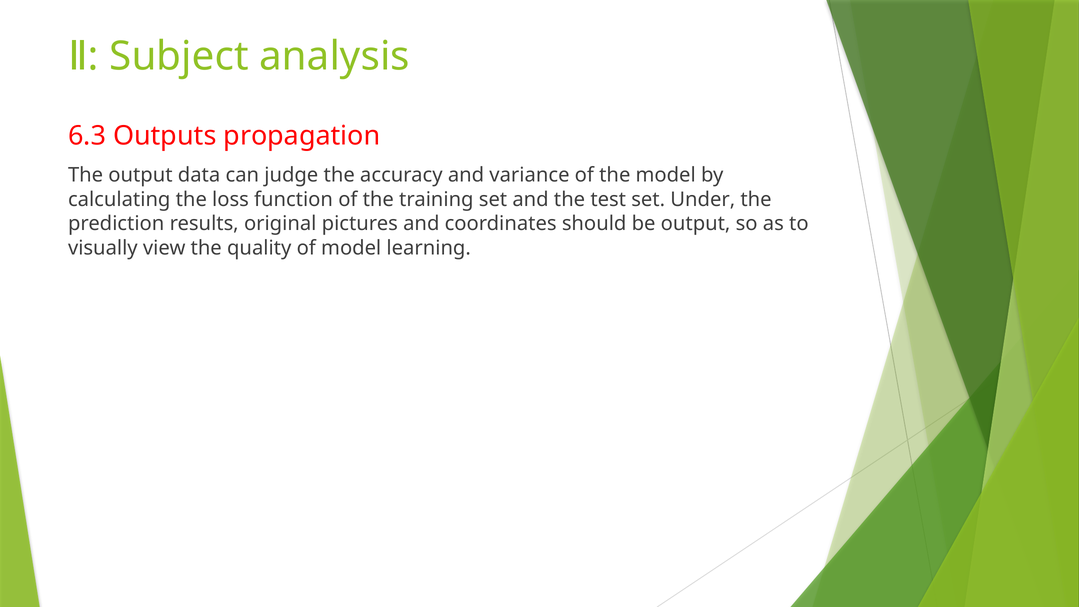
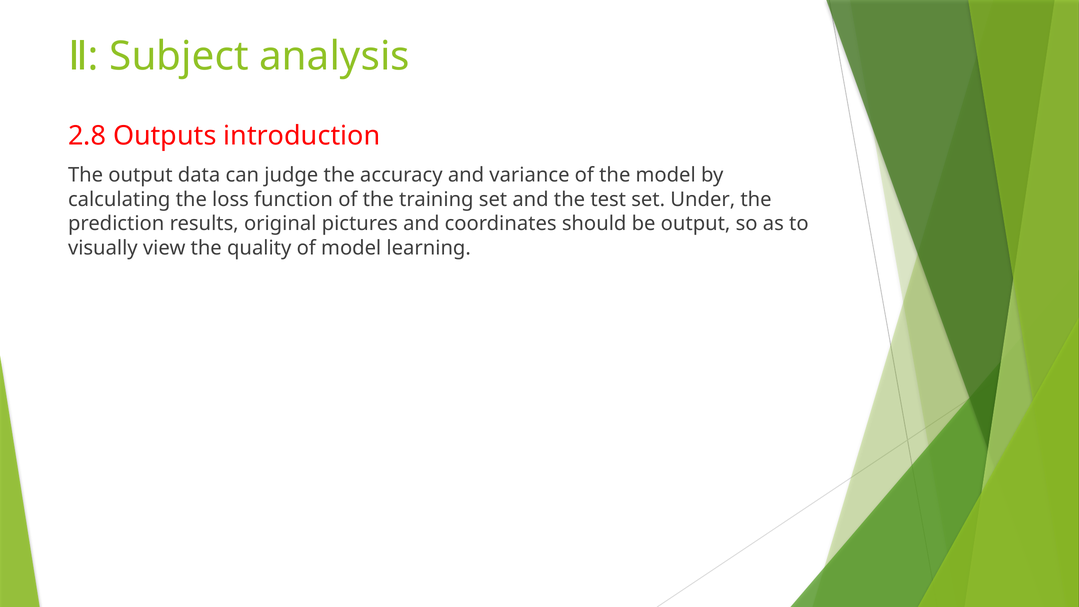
6.3: 6.3 -> 2.8 (87, 136)
propagation: propagation -> introduction (302, 136)
